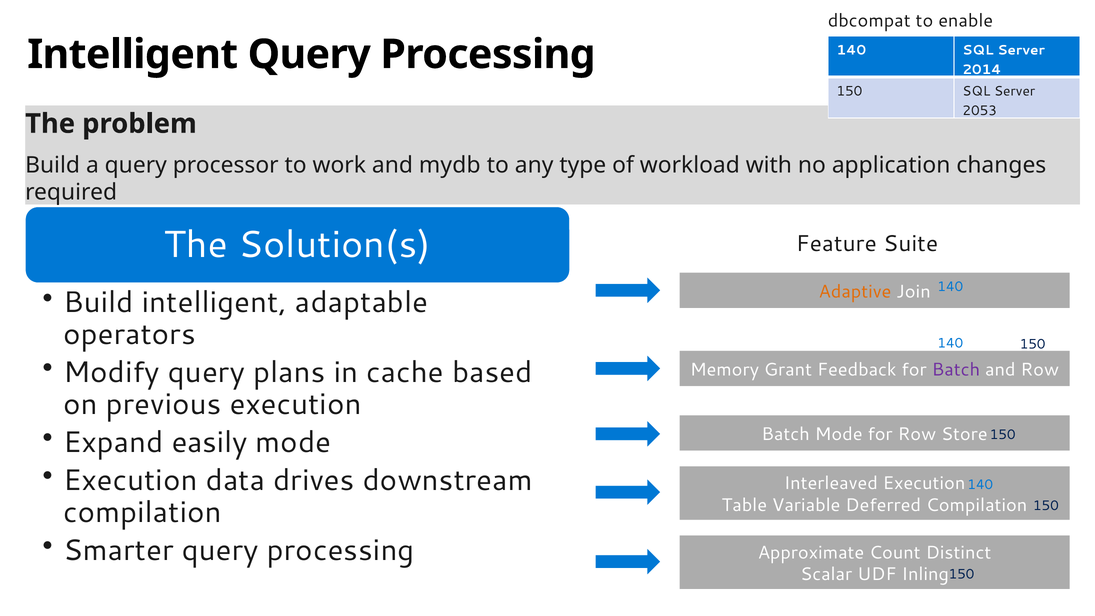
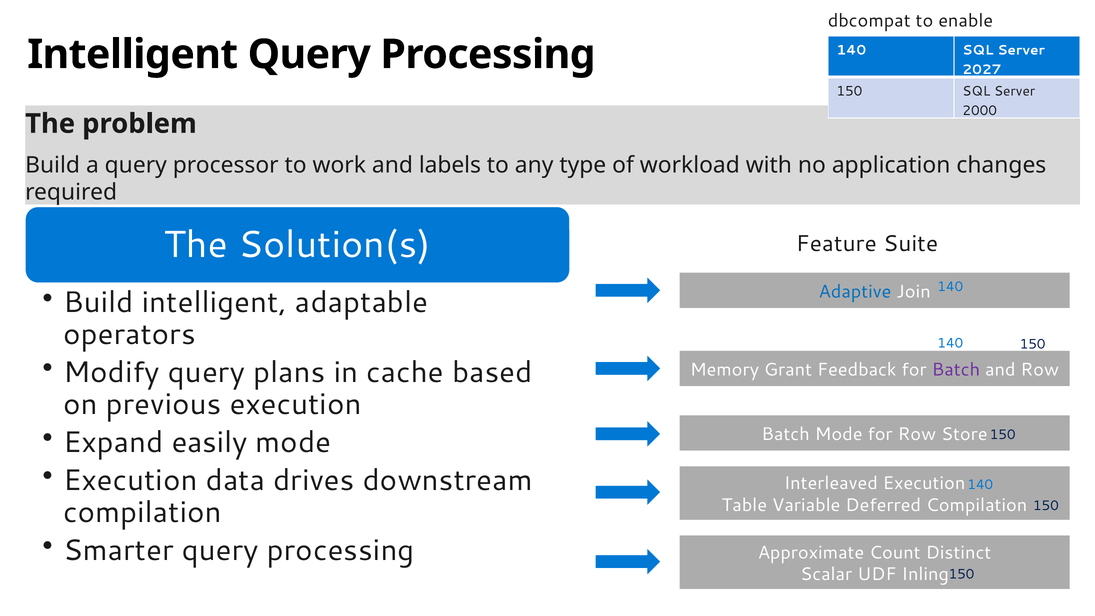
2014: 2014 -> 2027 (982, 70)
2053: 2053 -> 2000 (980, 111)
mydb: mydb -> labels (450, 165)
Adaptive colour: orange -> blue (855, 292)
